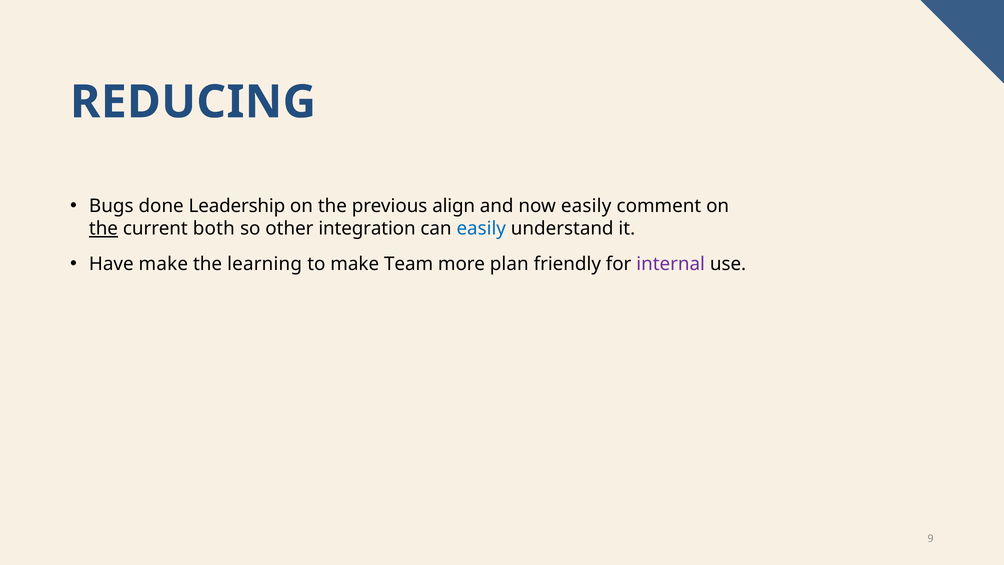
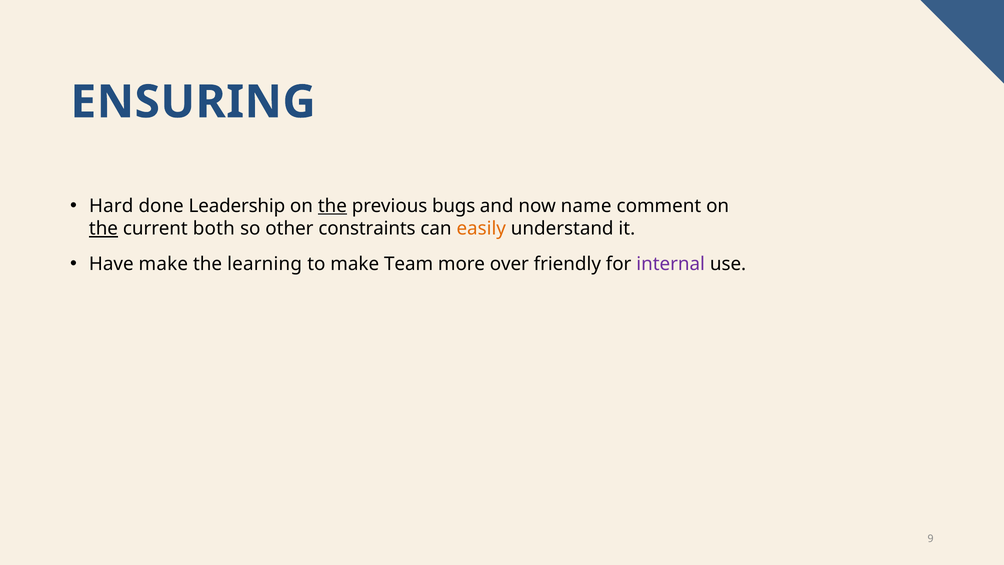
REDUCING: REDUCING -> ENSURING (193, 102)
Bugs: Bugs -> Hard (111, 206)
the underline: none -> present (332, 206)
align: align -> bugs (454, 206)
now easily: easily -> name (586, 206)
integration: integration -> constraints (367, 229)
easily colour: blue -> orange (481, 229)
plan: plan -> over (509, 264)
